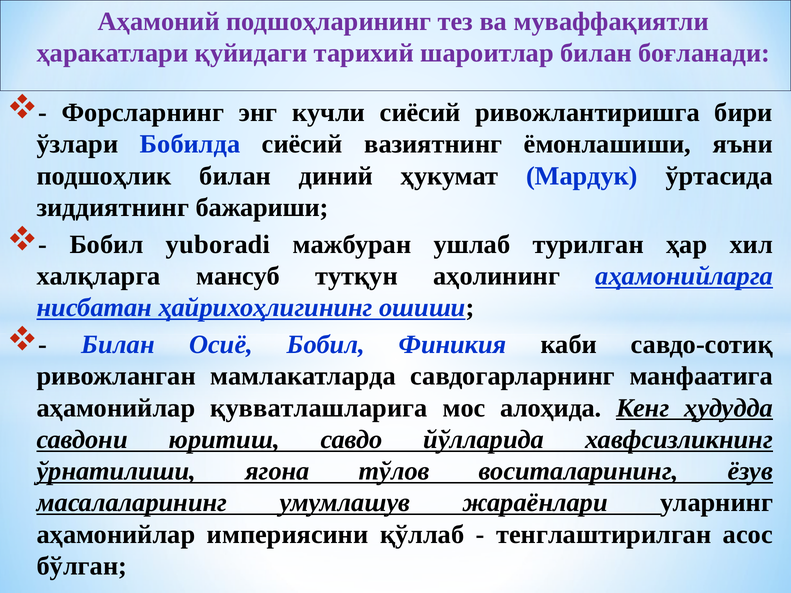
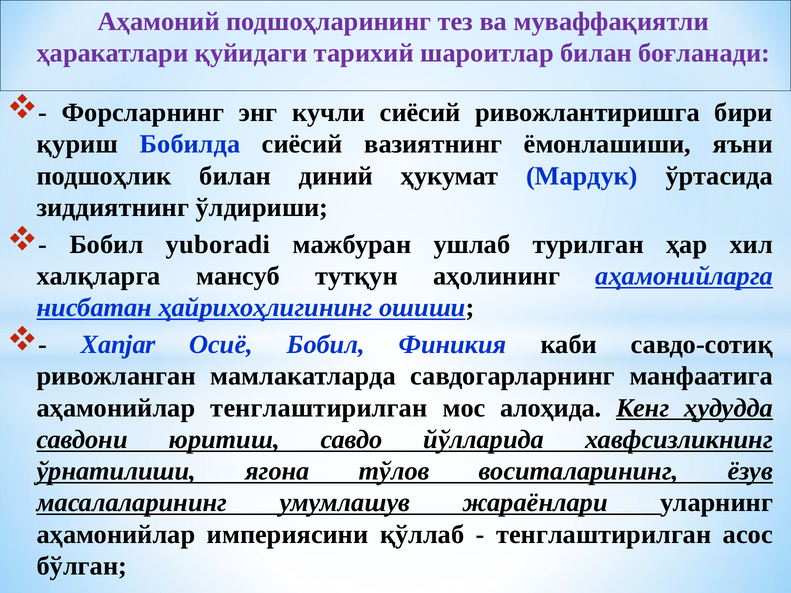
ўзлари: ўзлари -> қуриш (77, 144)
бажариши: бажариши -> ўлдириши (262, 208)
Билан: Билан -> Xanjar (118, 345)
аҳамонийлар қувватлашларига: қувватлашларига -> тенглаштирилган (319, 408)
